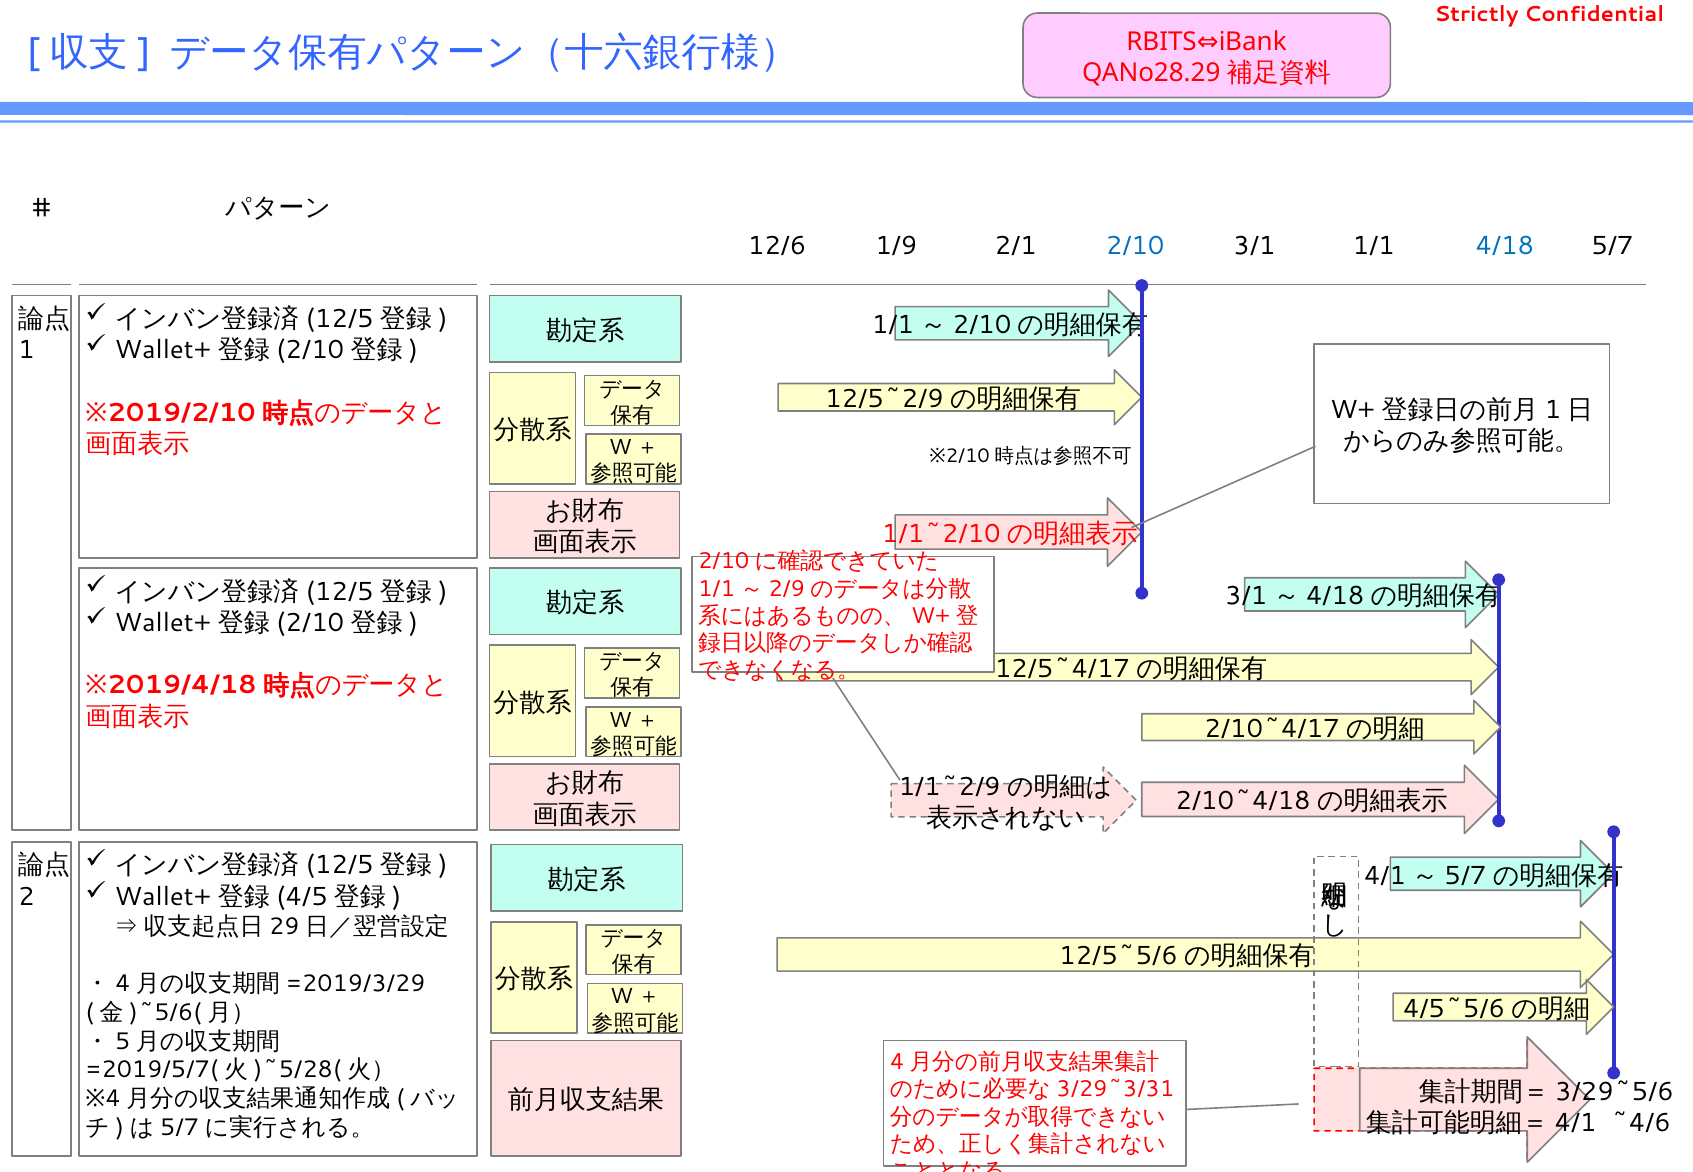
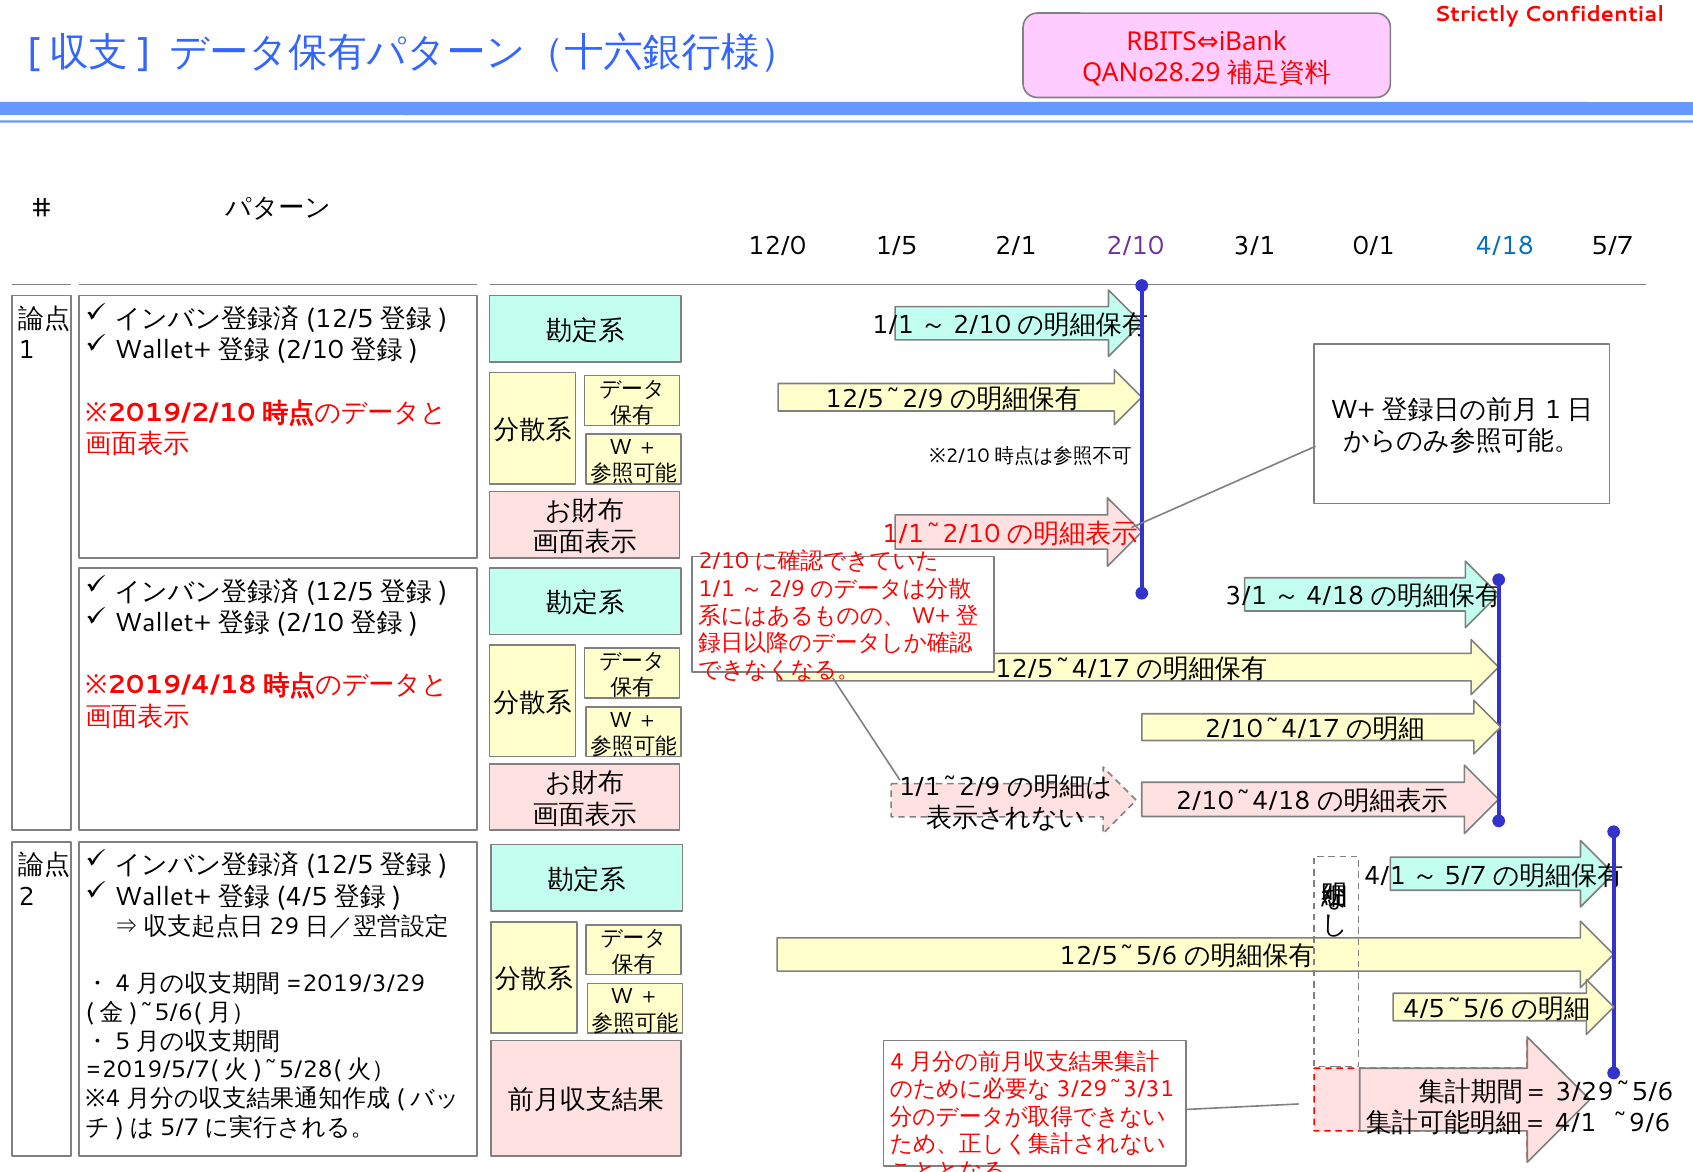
12/6: 12/6 -> 12/0 (777, 246)
1/9: 1/9 -> 1/5 (896, 246)
2/10 colour: blue -> purple (1135, 246)
1/1: 1/1 -> 0/1 (1374, 246)
~4/6: ~4/6 -> ~9/6 (1641, 1123)
